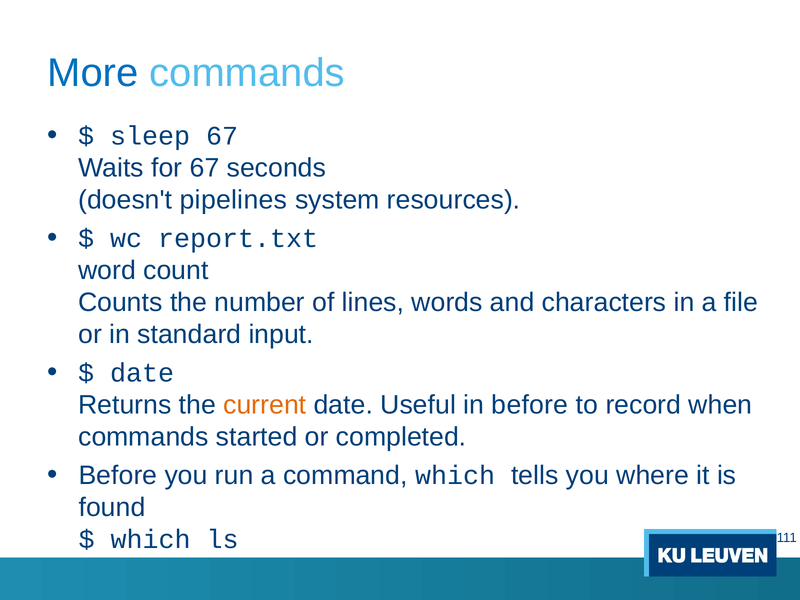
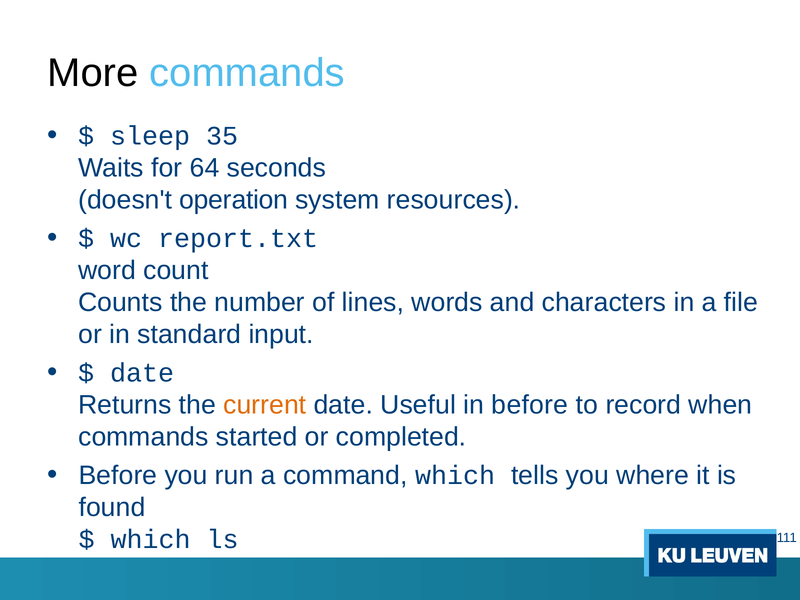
More colour: blue -> black (93, 73)
sleep 67: 67 -> 35 (222, 136)
for 67: 67 -> 64 (205, 168)
pipelines: pipelines -> operation (234, 200)
